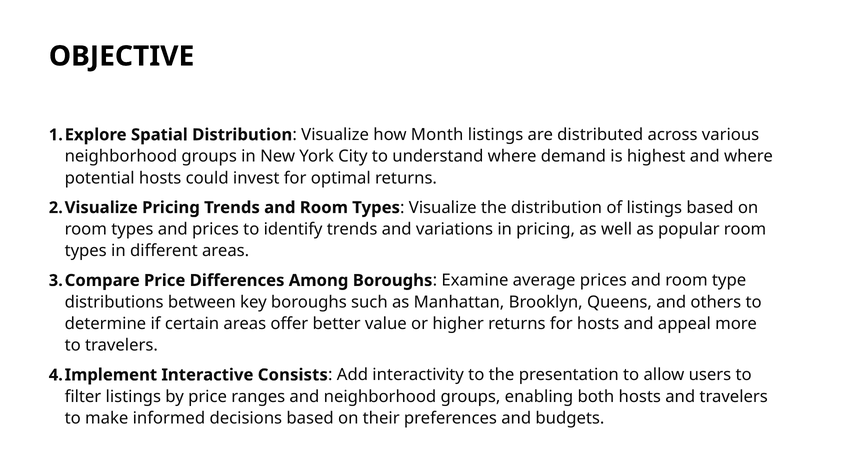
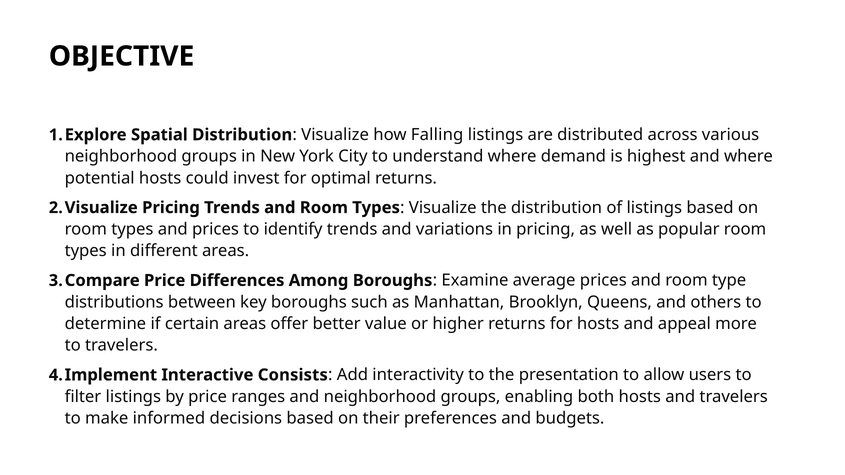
Month: Month -> Falling (437, 135)
